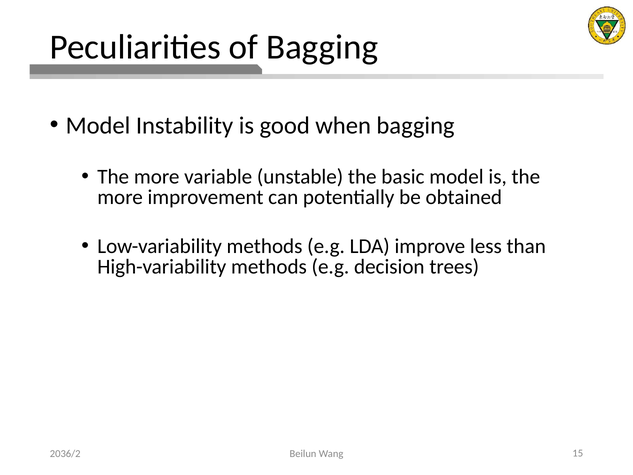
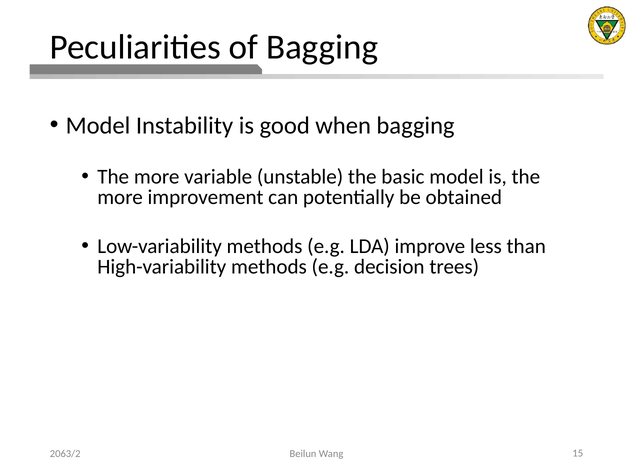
2036/2: 2036/2 -> 2063/2 (65, 453)
